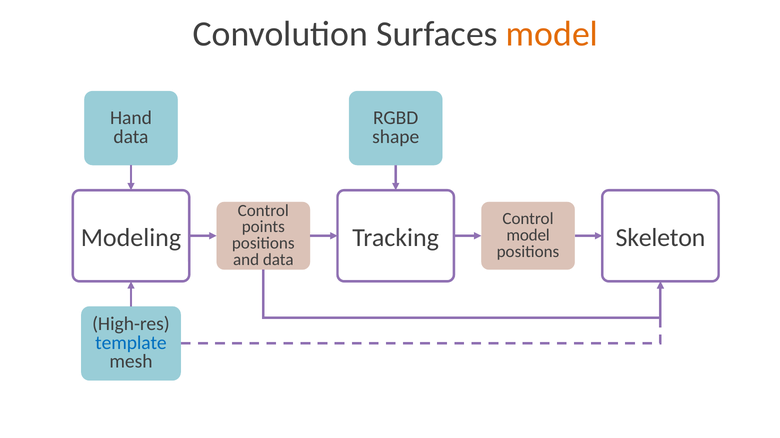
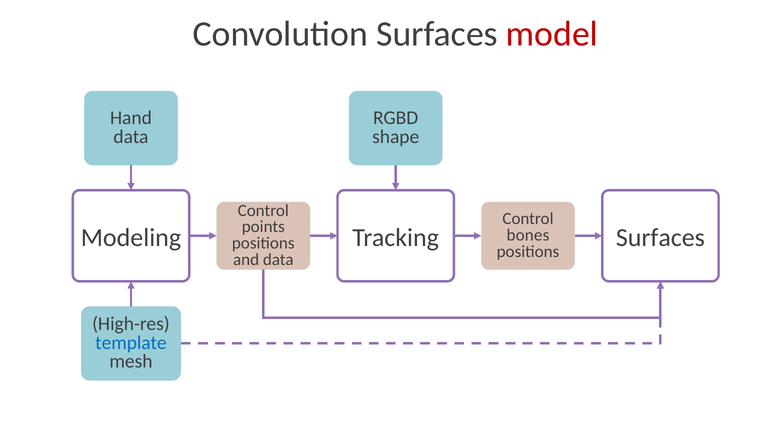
model colour: orange -> red (552, 34)
Tracking Skeleton: Skeleton -> Surfaces (660, 238)
model: model -> bones (528, 235)
